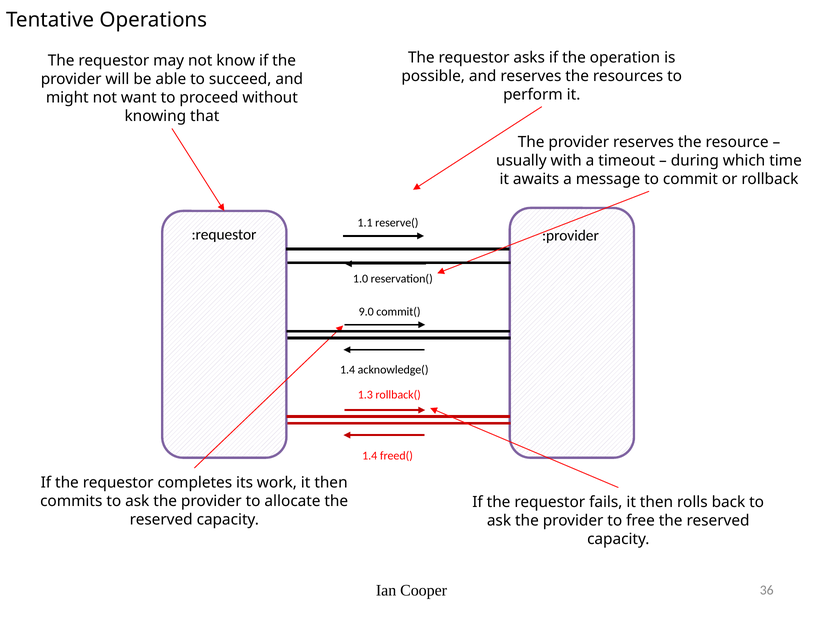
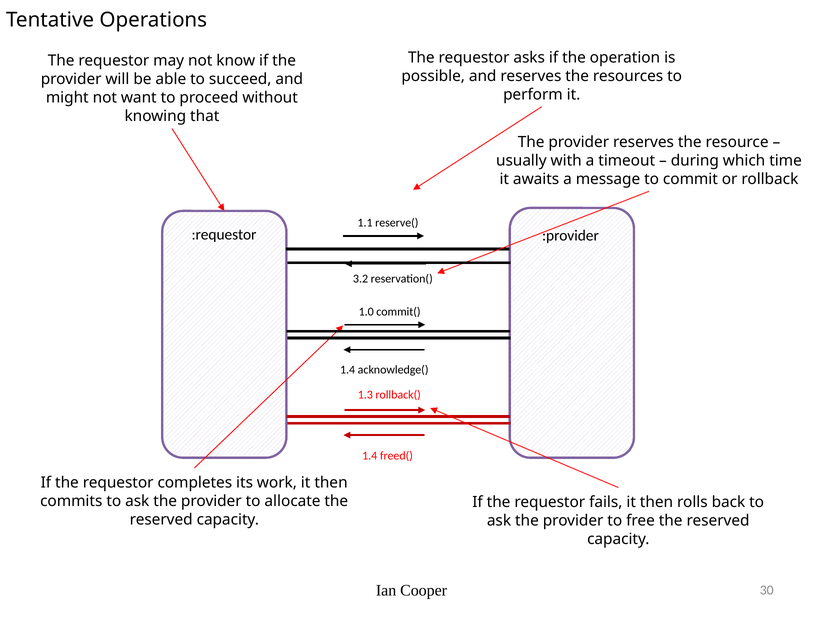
1.0: 1.0 -> 3.2 (361, 278)
9.0: 9.0 -> 1.0 (366, 311)
36: 36 -> 30 (767, 589)
